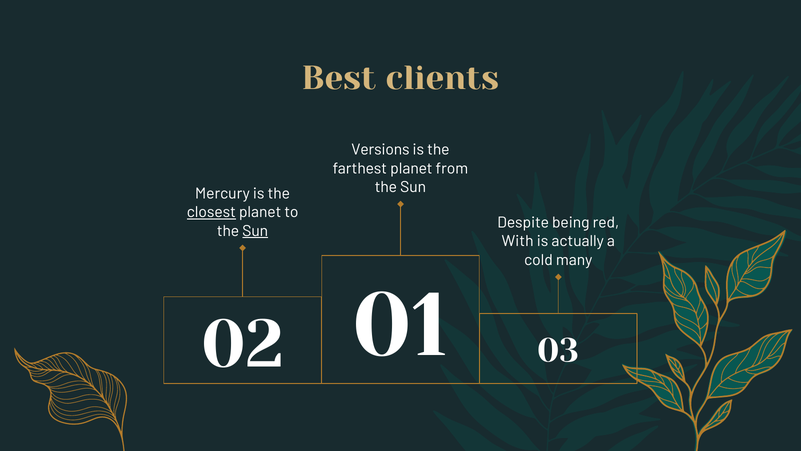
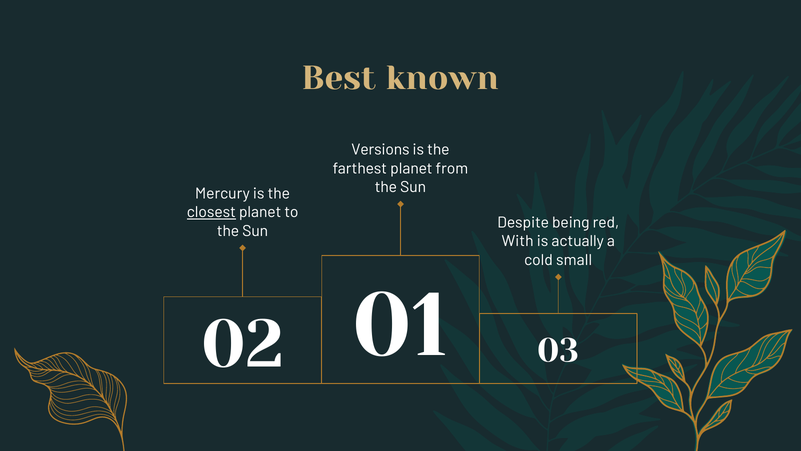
clients: clients -> known (442, 78)
Sun underline: present -> none (255, 231)
many: many -> small (574, 260)
